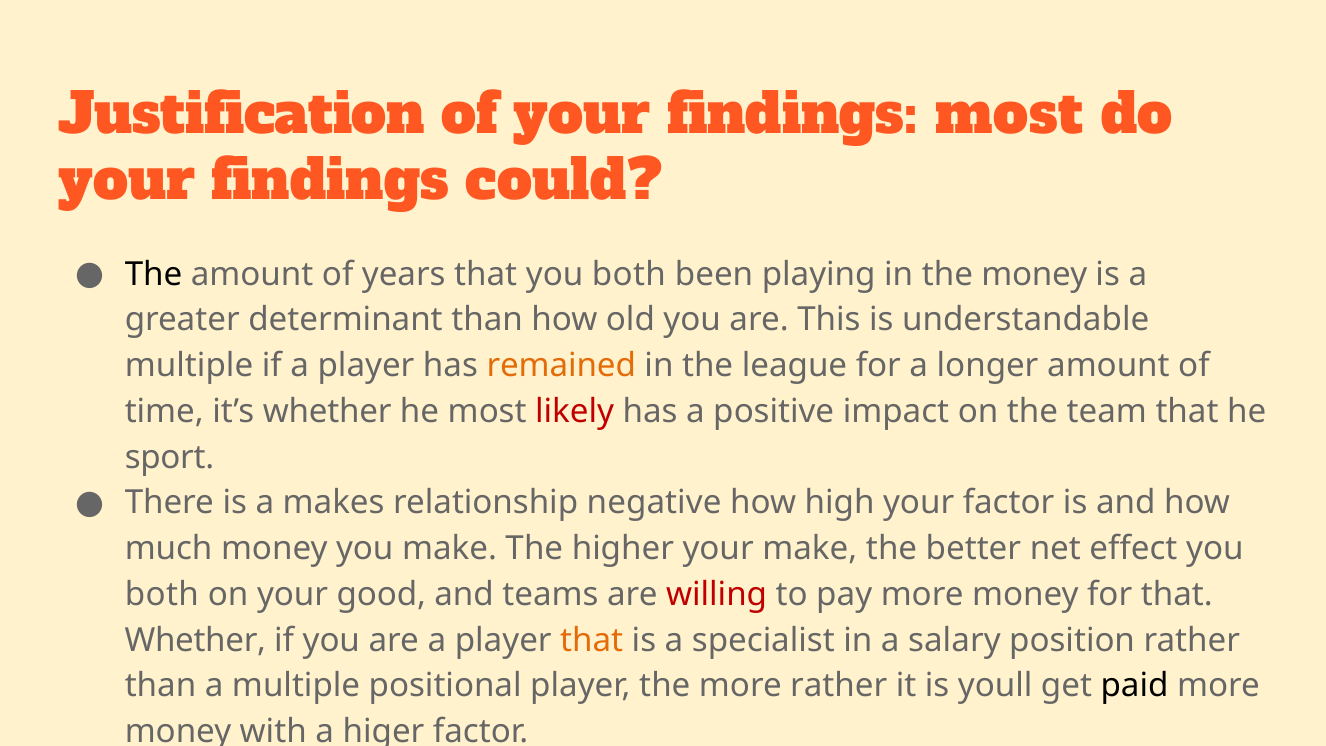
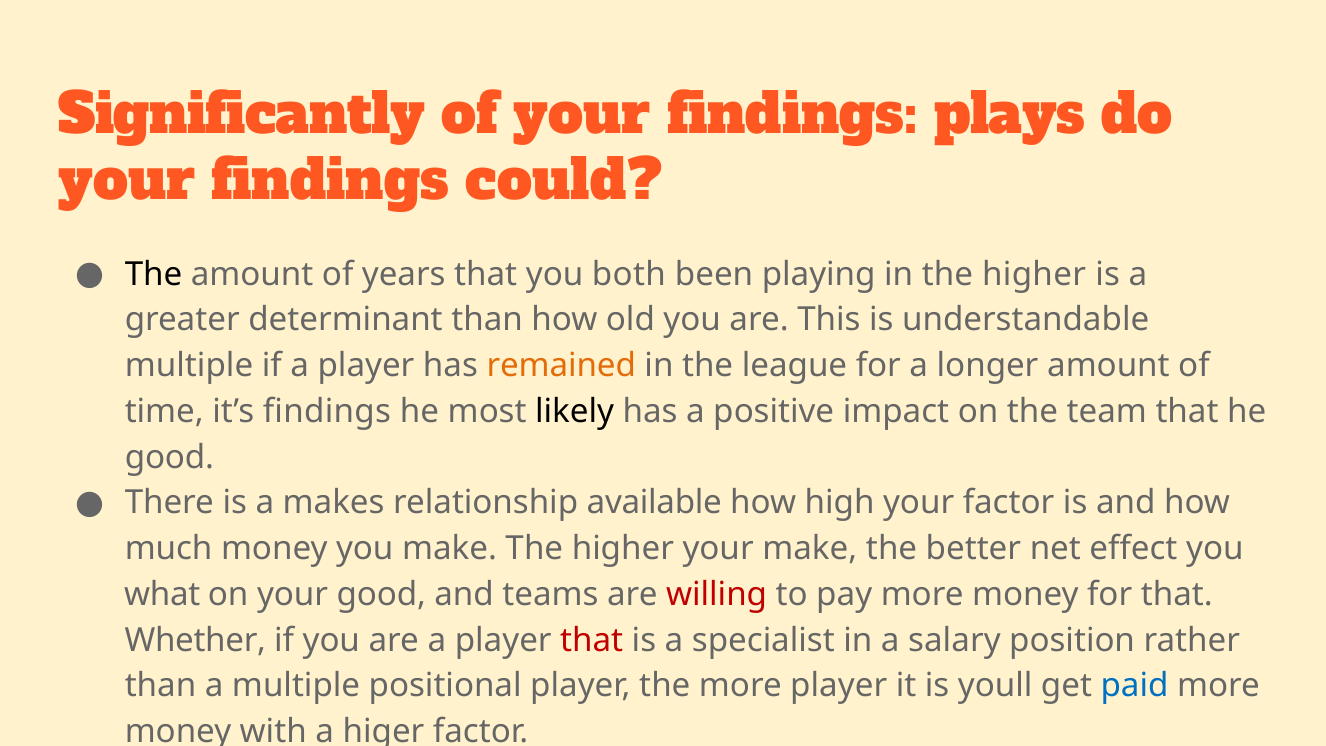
Justification: Justification -> Significantly (242, 115)
findings most: most -> plays (1010, 115)
in the money: money -> higher (1034, 274)
it’s whether: whether -> findings (327, 411)
likely colour: red -> black (575, 411)
sport: sport -> good (169, 457)
negative: negative -> available (654, 503)
both: both -> what (162, 594)
that colour: orange -> red (592, 640)
more rather: rather -> player (839, 686)
paid colour: black -> blue (1135, 686)
